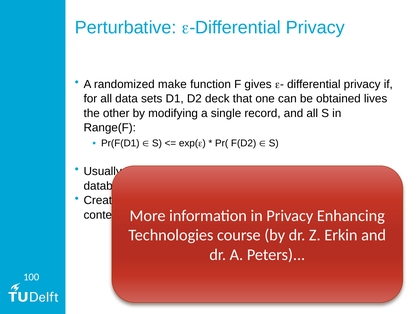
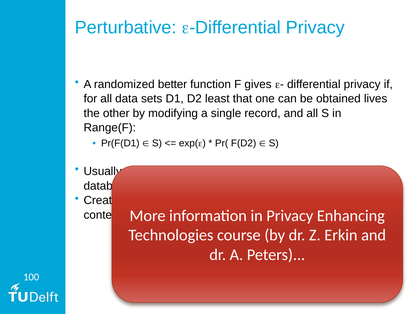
make: make -> better (172, 84)
deck: deck -> least (217, 99)
